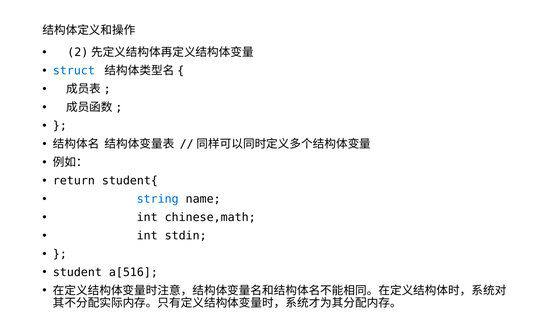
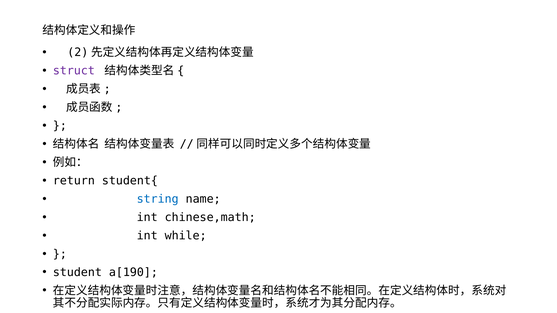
struct colour: blue -> purple (74, 71)
stdin: stdin -> while (186, 236)
a[516: a[516 -> a[190 (133, 273)
